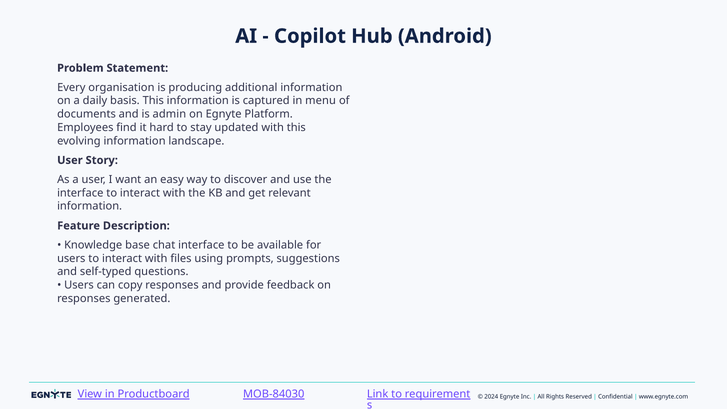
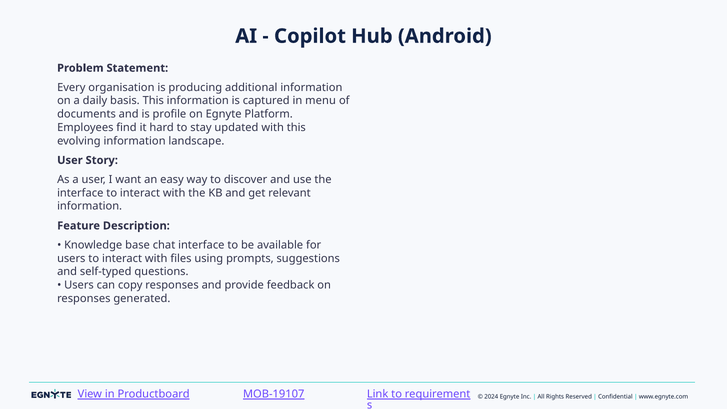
admin: admin -> profile (169, 114)
MOB-84030: MOB-84030 -> MOB-19107 (274, 394)
